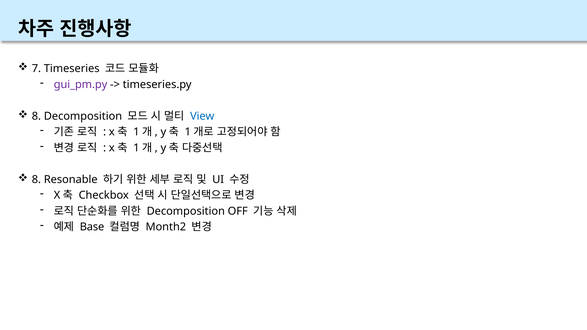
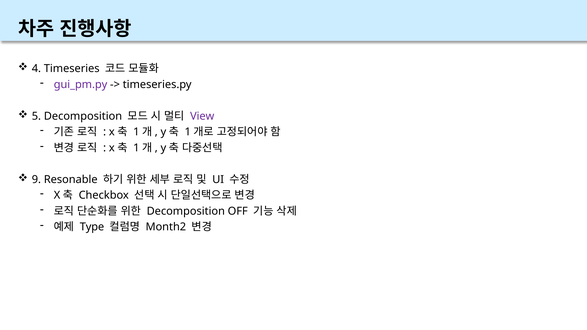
7: 7 -> 4 (36, 69)
8: 8 -> 5 (36, 116)
View colour: blue -> purple (202, 116)
8: 8 -> 9 (36, 180)
Base: Base -> Type (92, 227)
